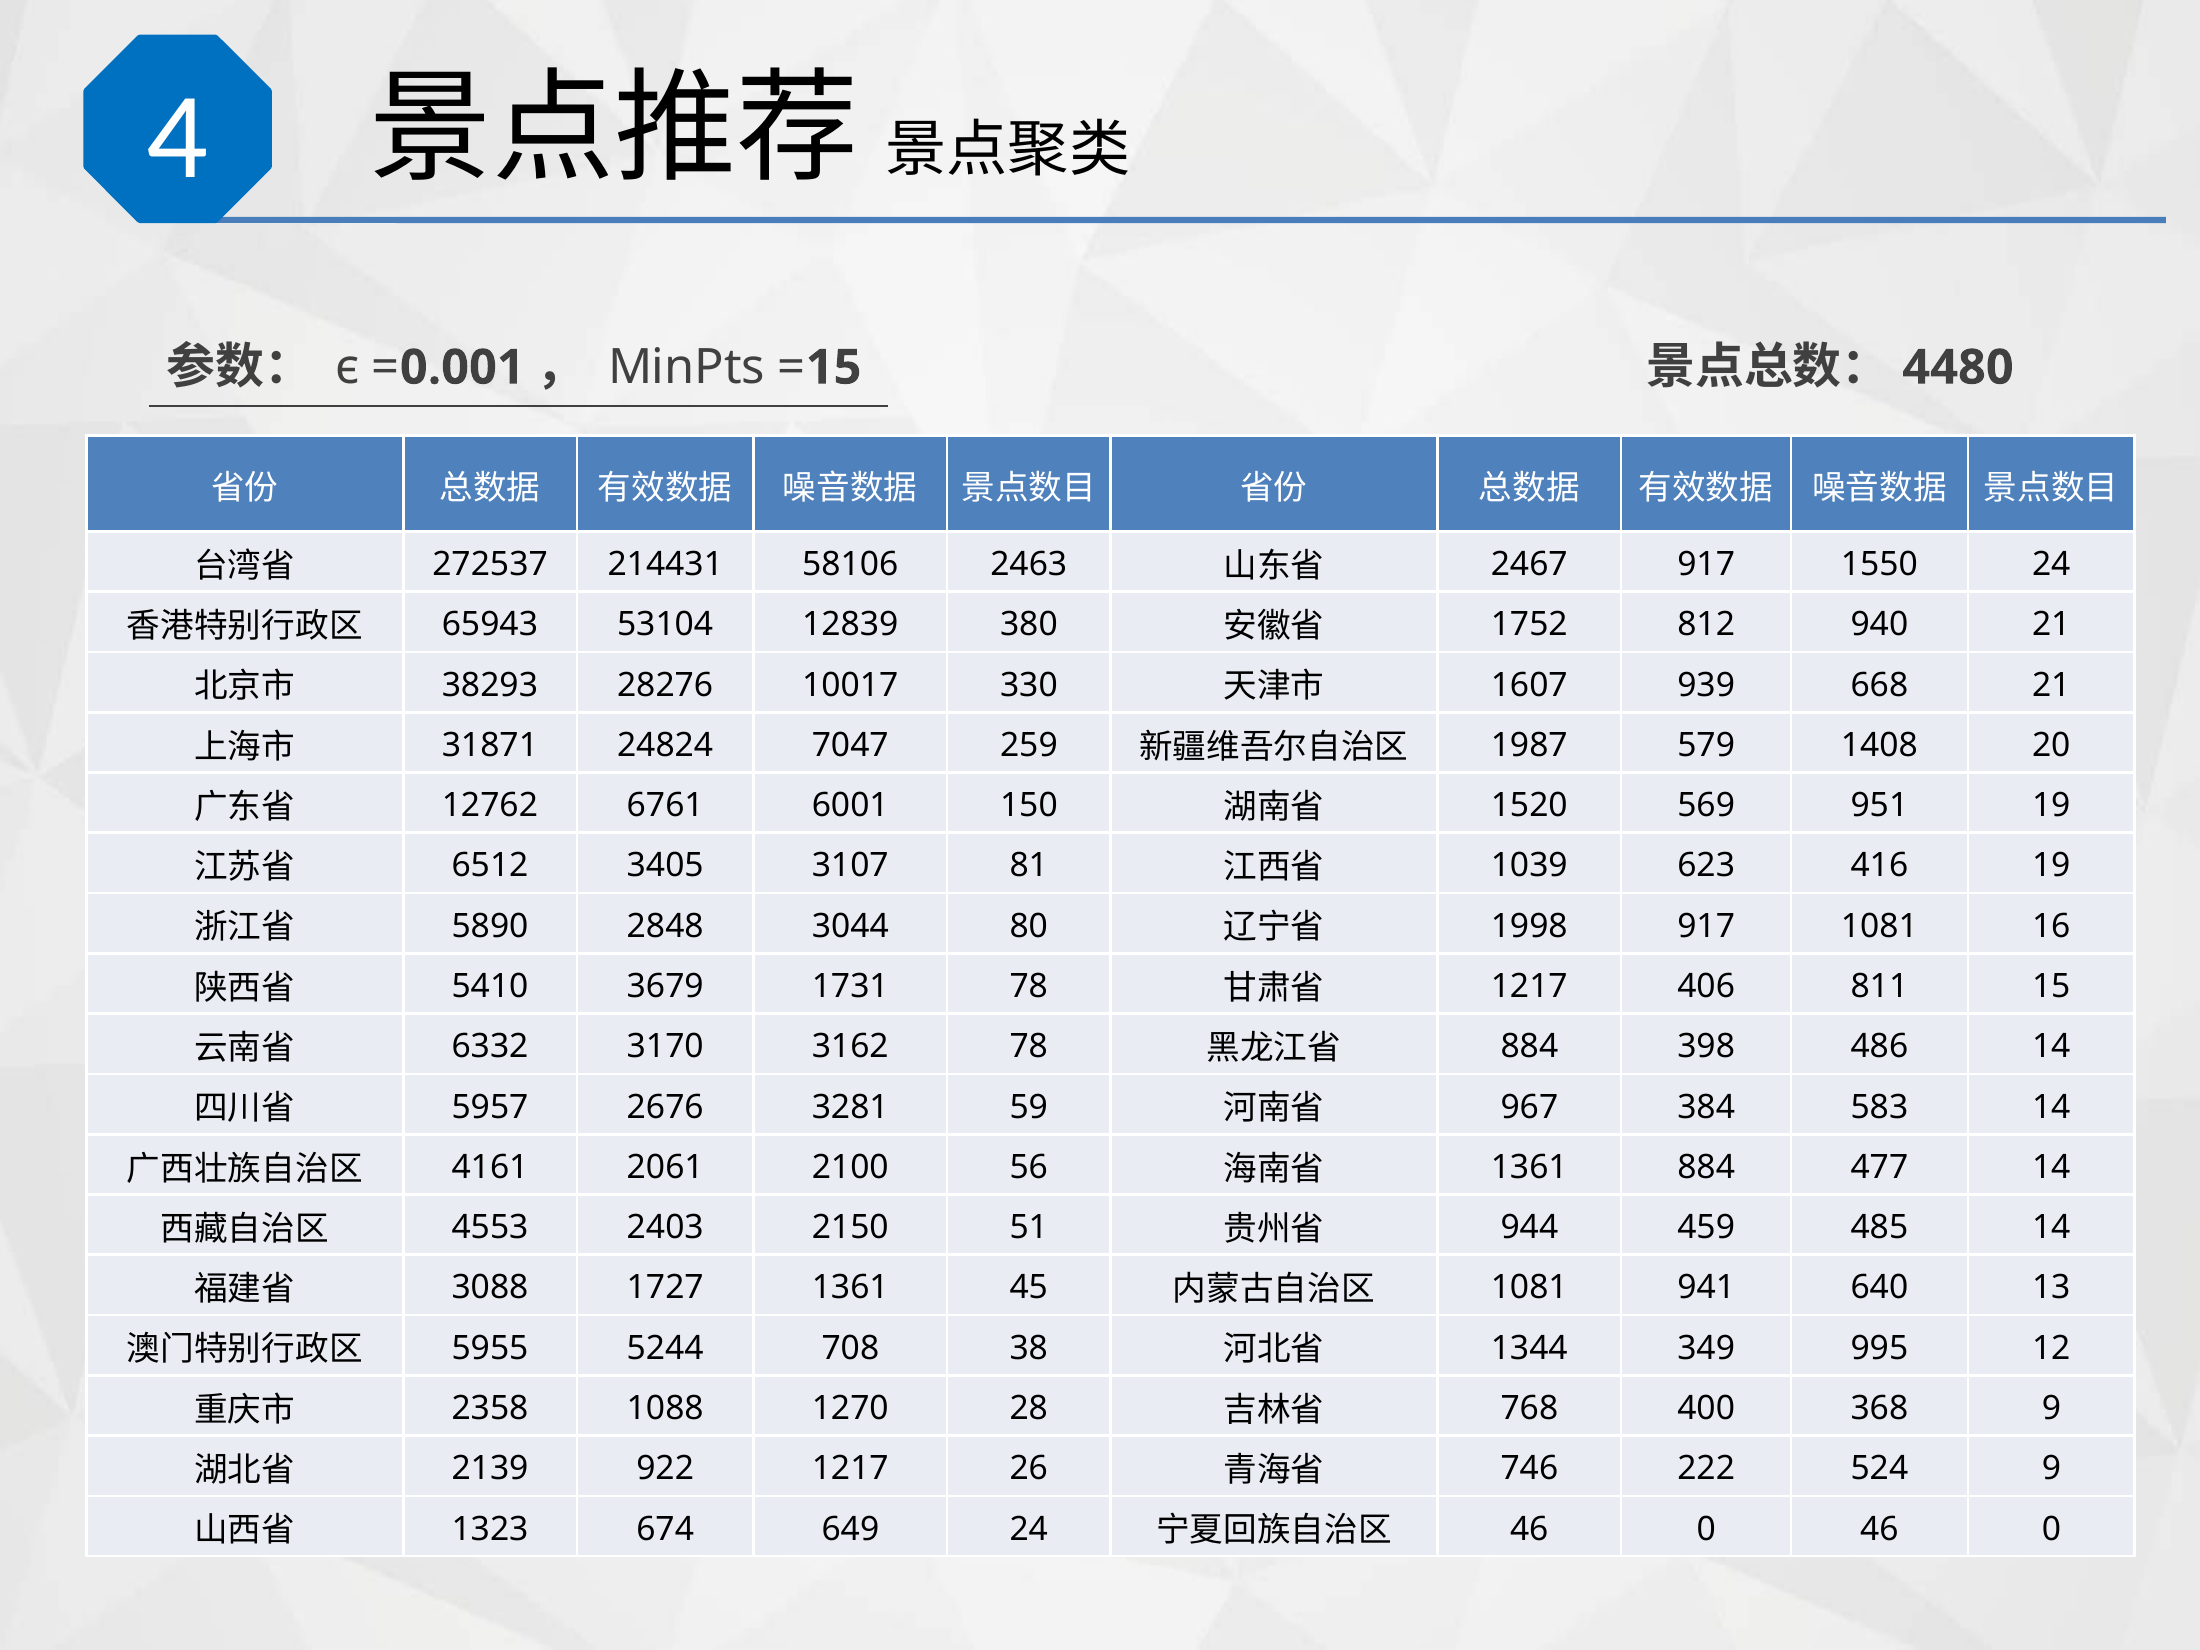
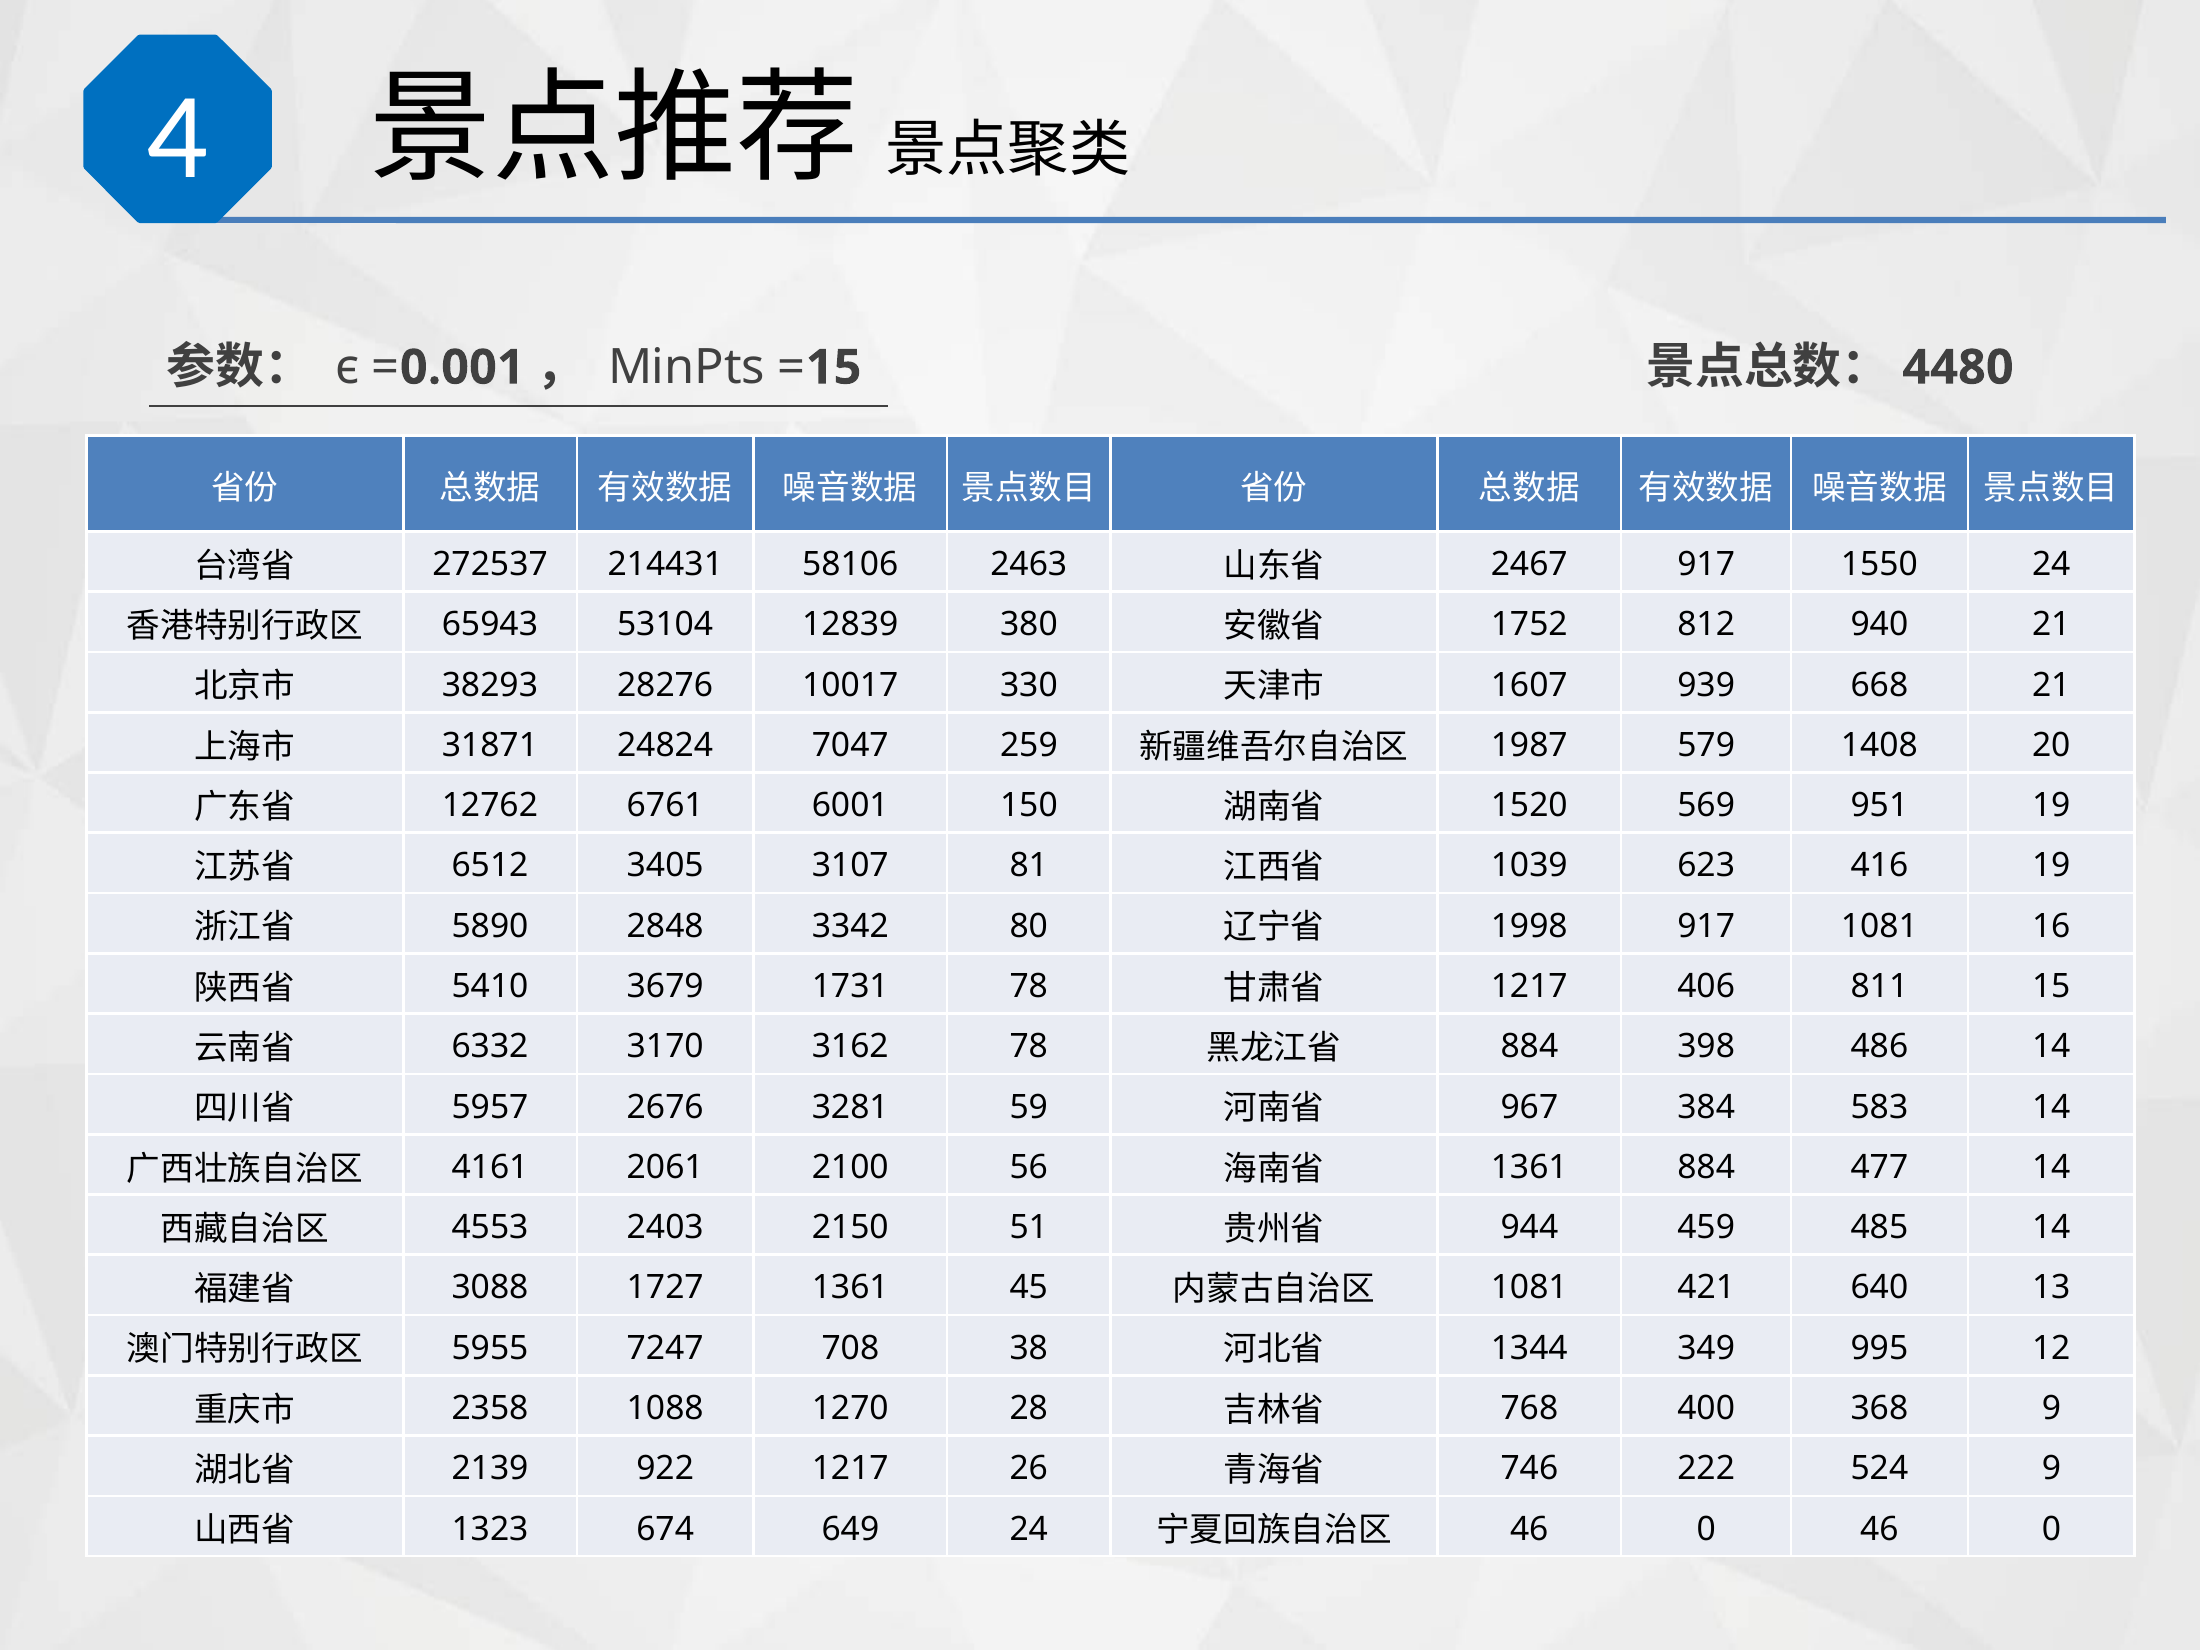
3044: 3044 -> 3342 (850, 926)
941: 941 -> 421 (1706, 1288)
5244: 5244 -> 7247 (665, 1348)
